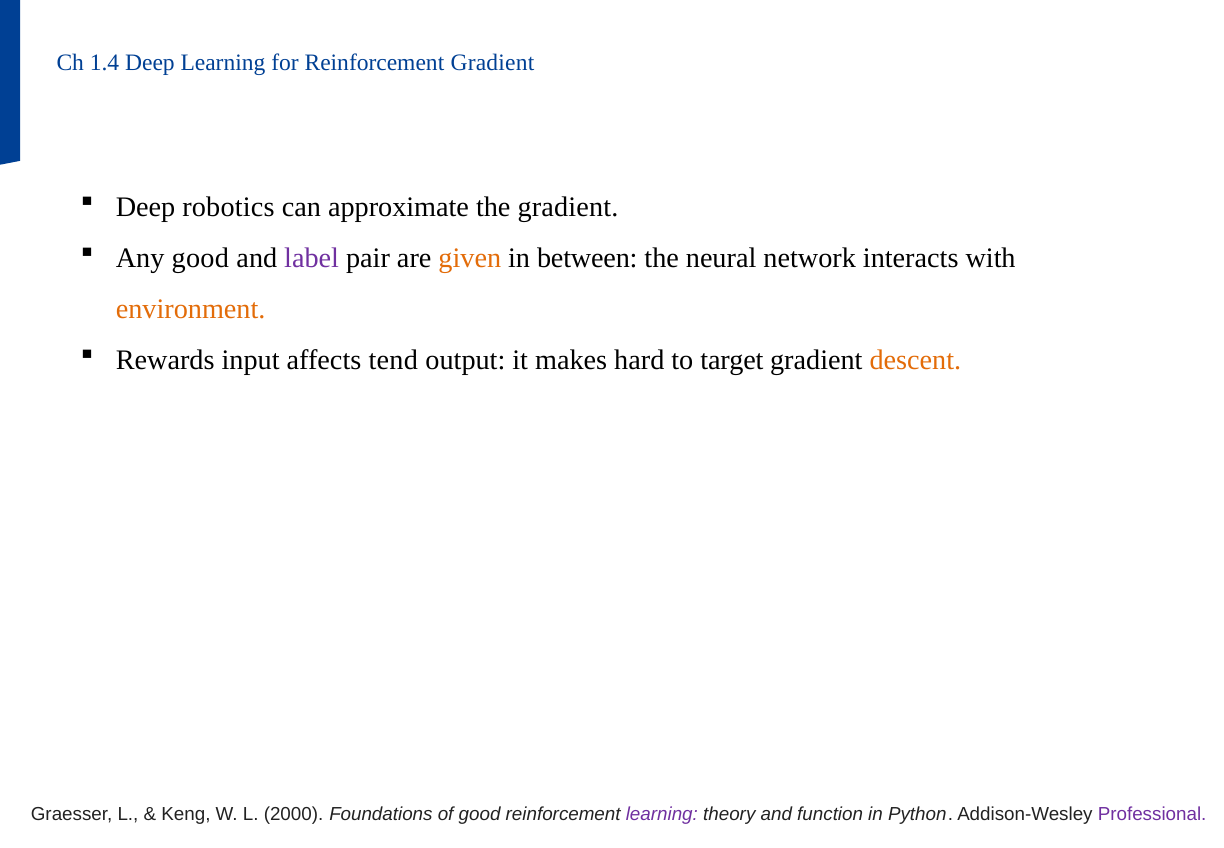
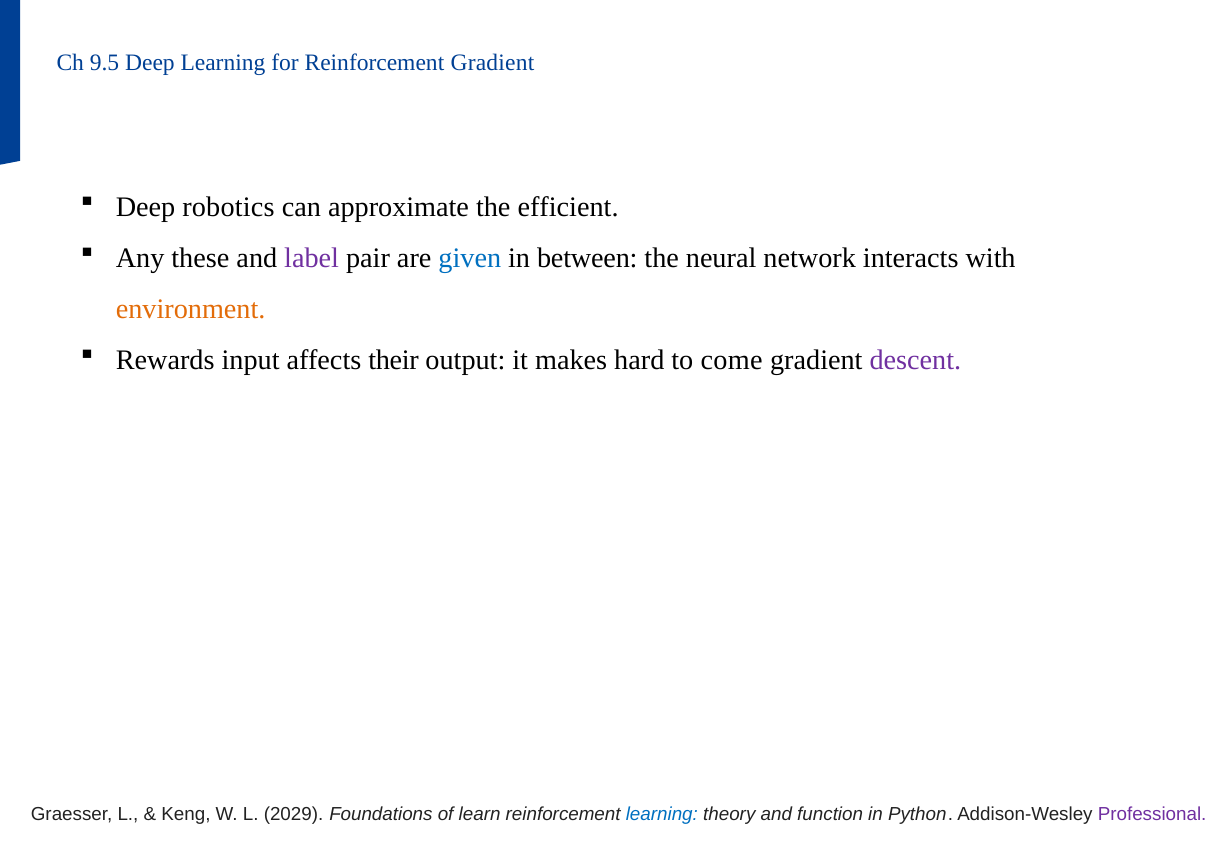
1.4: 1.4 -> 9.5 (105, 62)
the gradient: gradient -> efficient (568, 207)
Any good: good -> these (200, 258)
given colour: orange -> blue (470, 258)
tend: tend -> their (394, 360)
target: target -> come (732, 360)
descent colour: orange -> purple (915, 360)
2000: 2000 -> 2029 (294, 813)
of good: good -> learn (480, 813)
learning colour: purple -> blue (662, 813)
